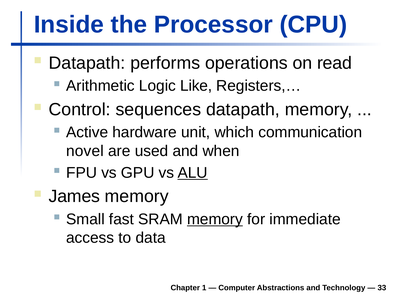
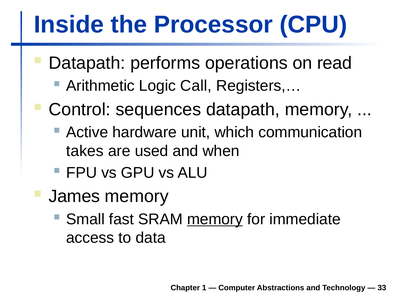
Like: Like -> Call (196, 86)
novel: novel -> takes (85, 151)
ALU underline: present -> none (193, 172)
